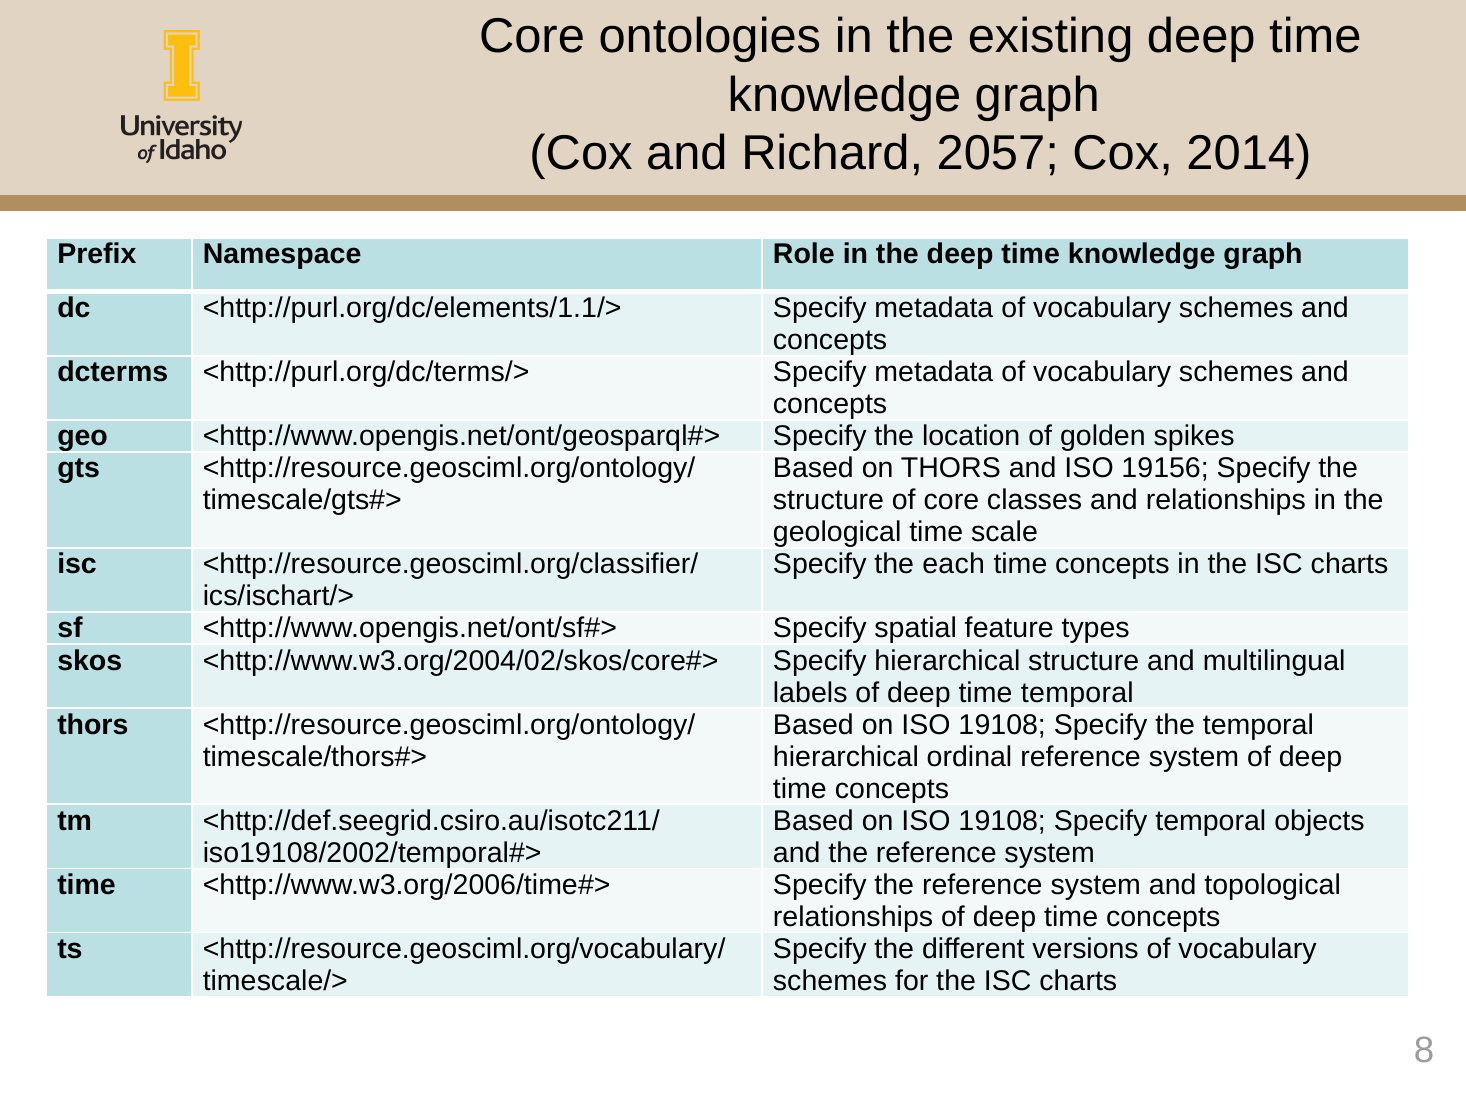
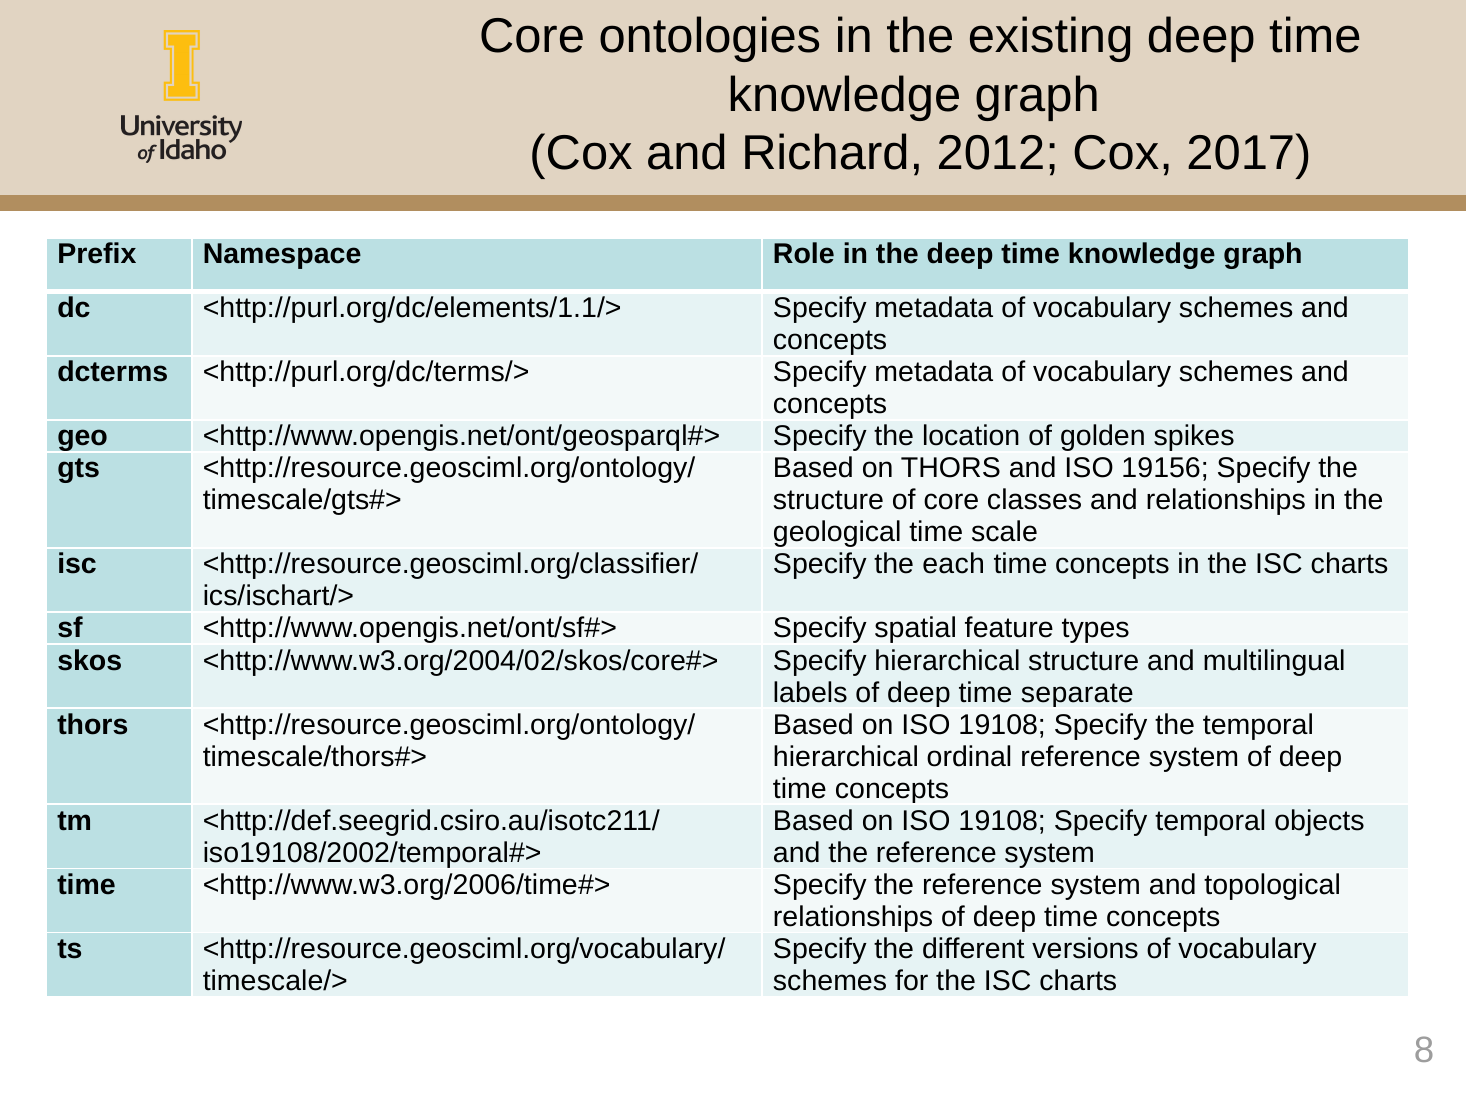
2057: 2057 -> 2012 (998, 154)
2014: 2014 -> 2017 (1249, 154)
time temporal: temporal -> separate (1077, 693)
